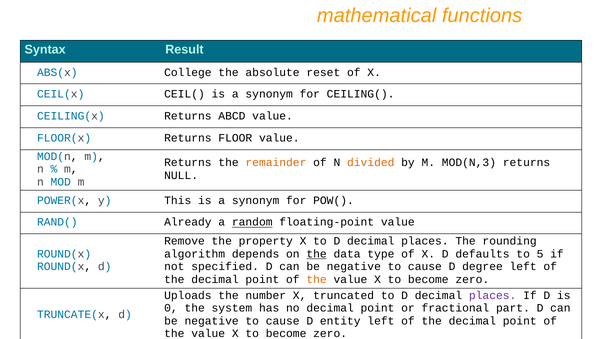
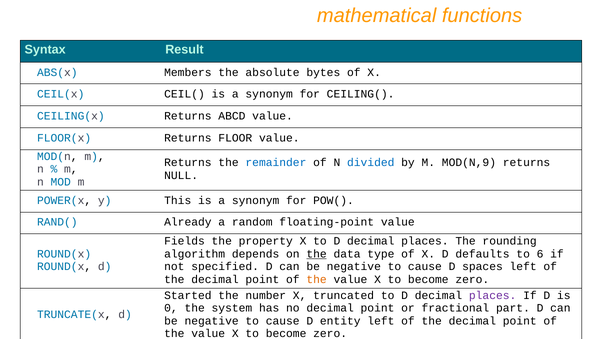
College: College -> Members (188, 72)
reset: reset -> bytes (323, 72)
remainder colour: orange -> blue (276, 163)
divided colour: orange -> blue (371, 163)
MOD(N,3: MOD(N,3 -> MOD(N,9 (469, 163)
random underline: present -> none (252, 222)
Remove: Remove -> Fields (185, 241)
5: 5 -> 6 (540, 254)
degree: degree -> spaces (482, 266)
Uploads: Uploads -> Started (188, 295)
